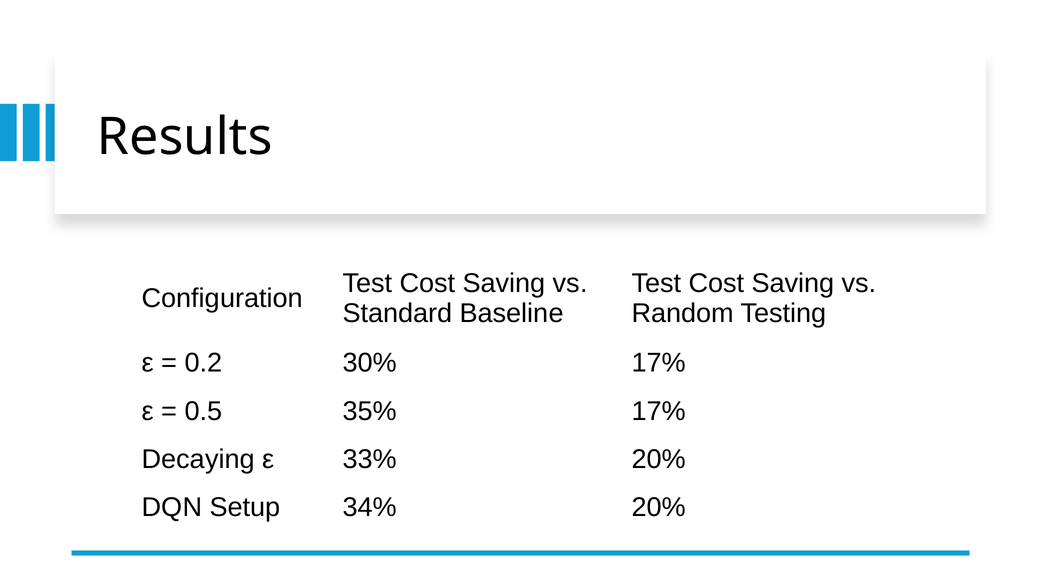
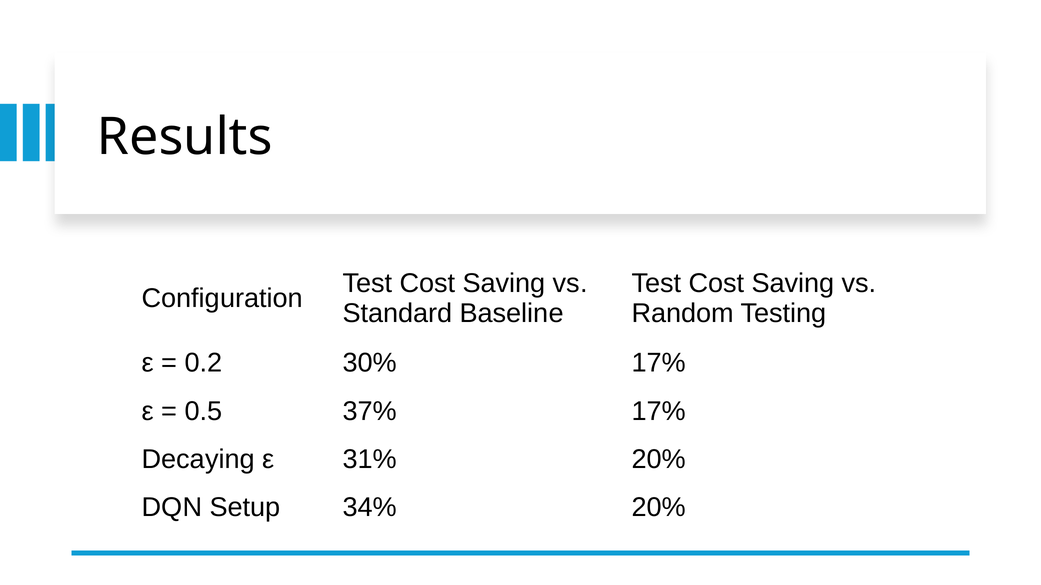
35%: 35% -> 37% (370, 412)
33%: 33% -> 31% (370, 460)
